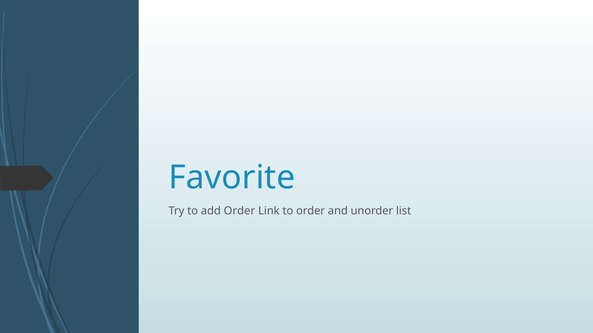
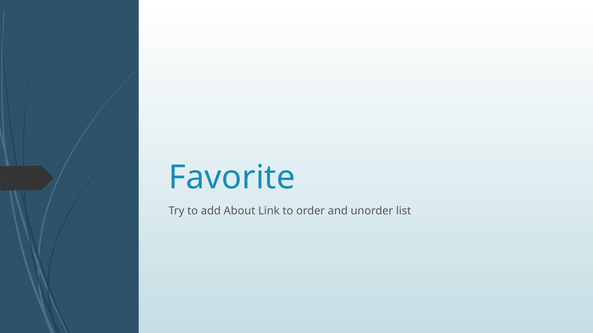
add Order: Order -> About (239, 211)
